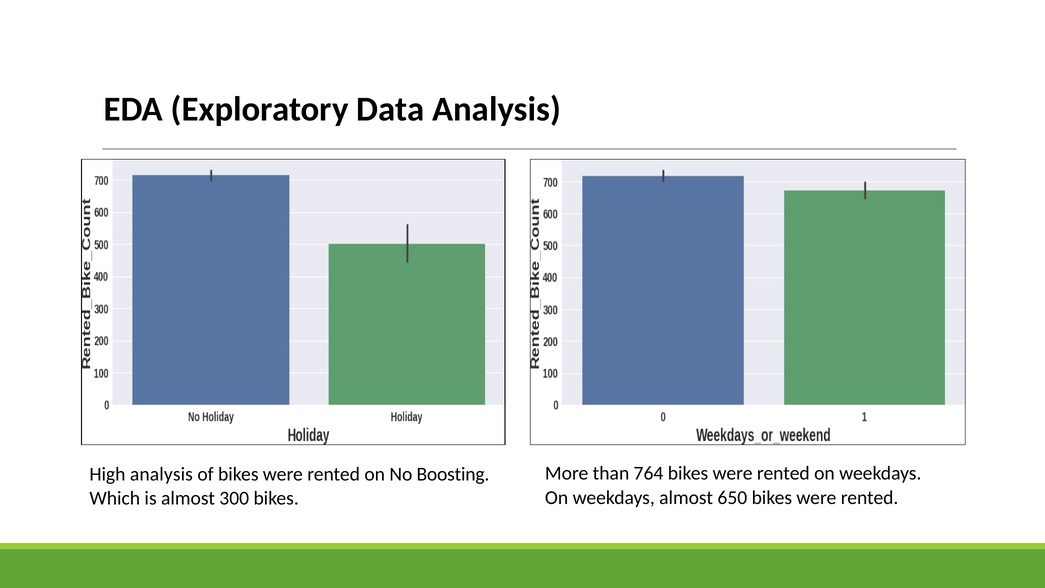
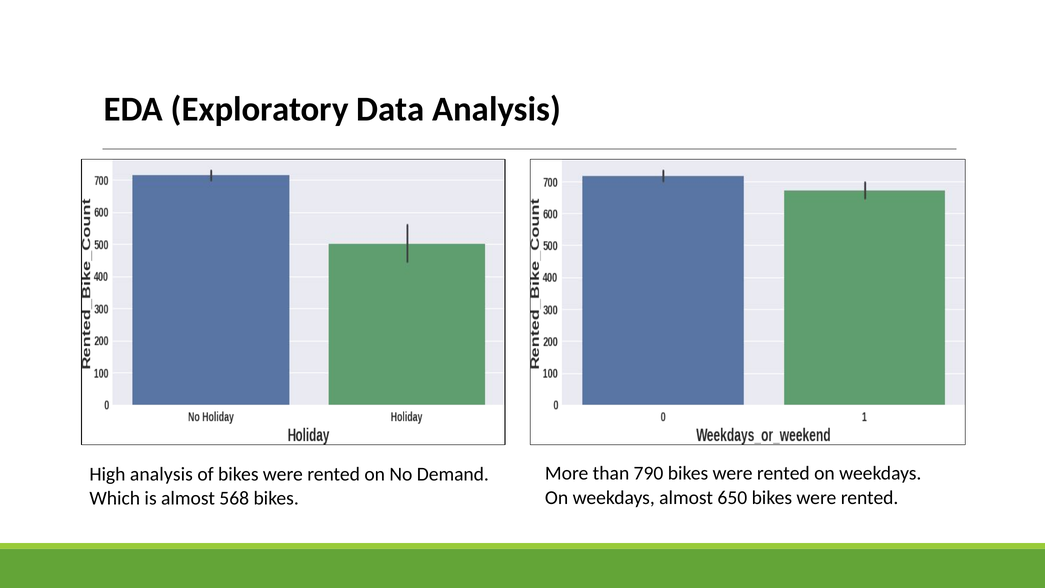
764: 764 -> 790 (648, 473)
Boosting: Boosting -> Demand (453, 474)
300: 300 -> 568 (234, 498)
